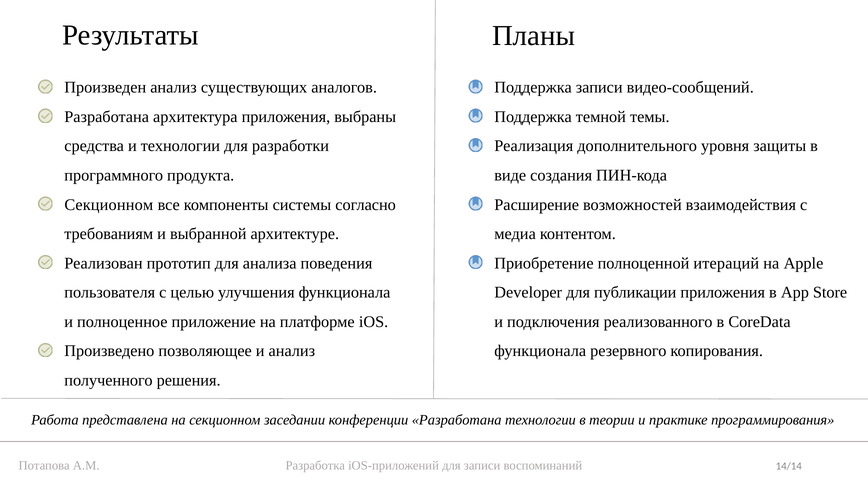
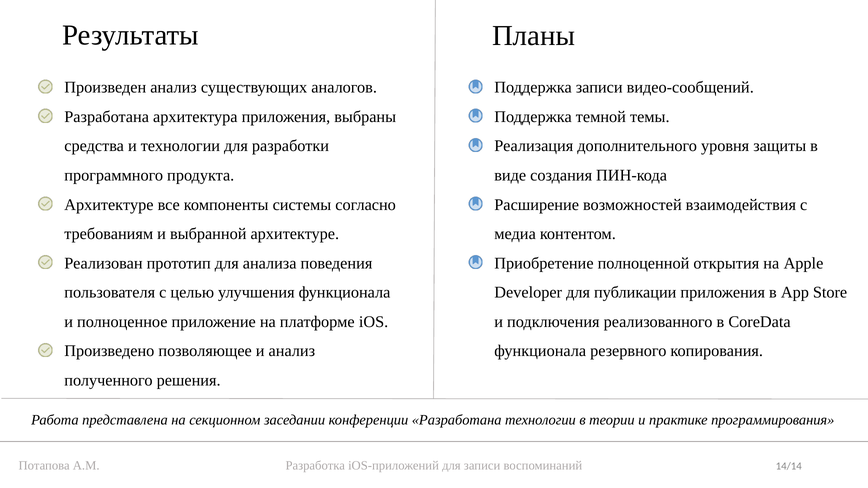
Секционном: Секционном -> Архитектуре (109, 205)
итераций: итераций -> открытия (726, 263)
